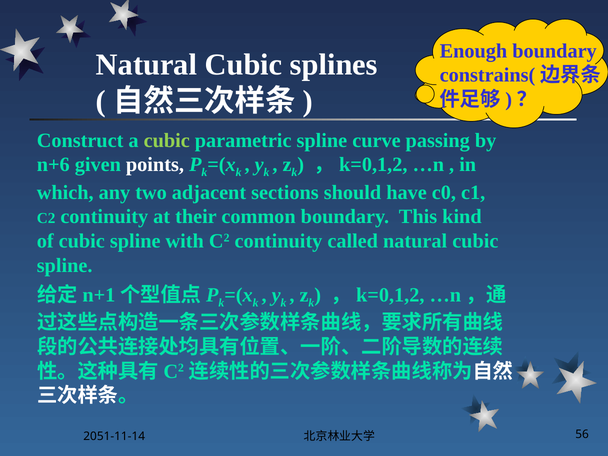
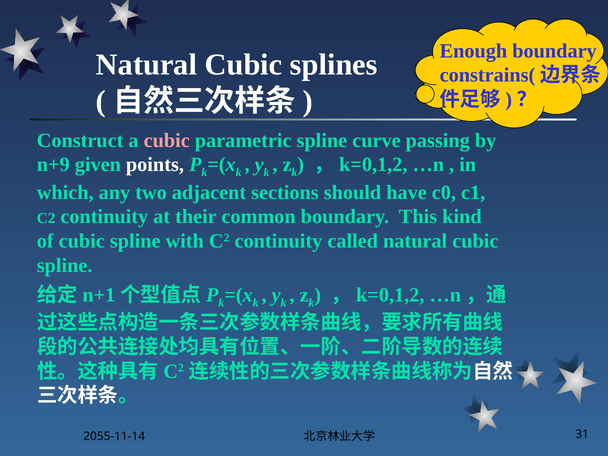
cubic colour: light green -> pink (167, 140)
n+6: n+6 -> n+9 (53, 165)
2051-11-14: 2051-11-14 -> 2055-11-14 (114, 436)
56: 56 -> 31 (582, 434)
